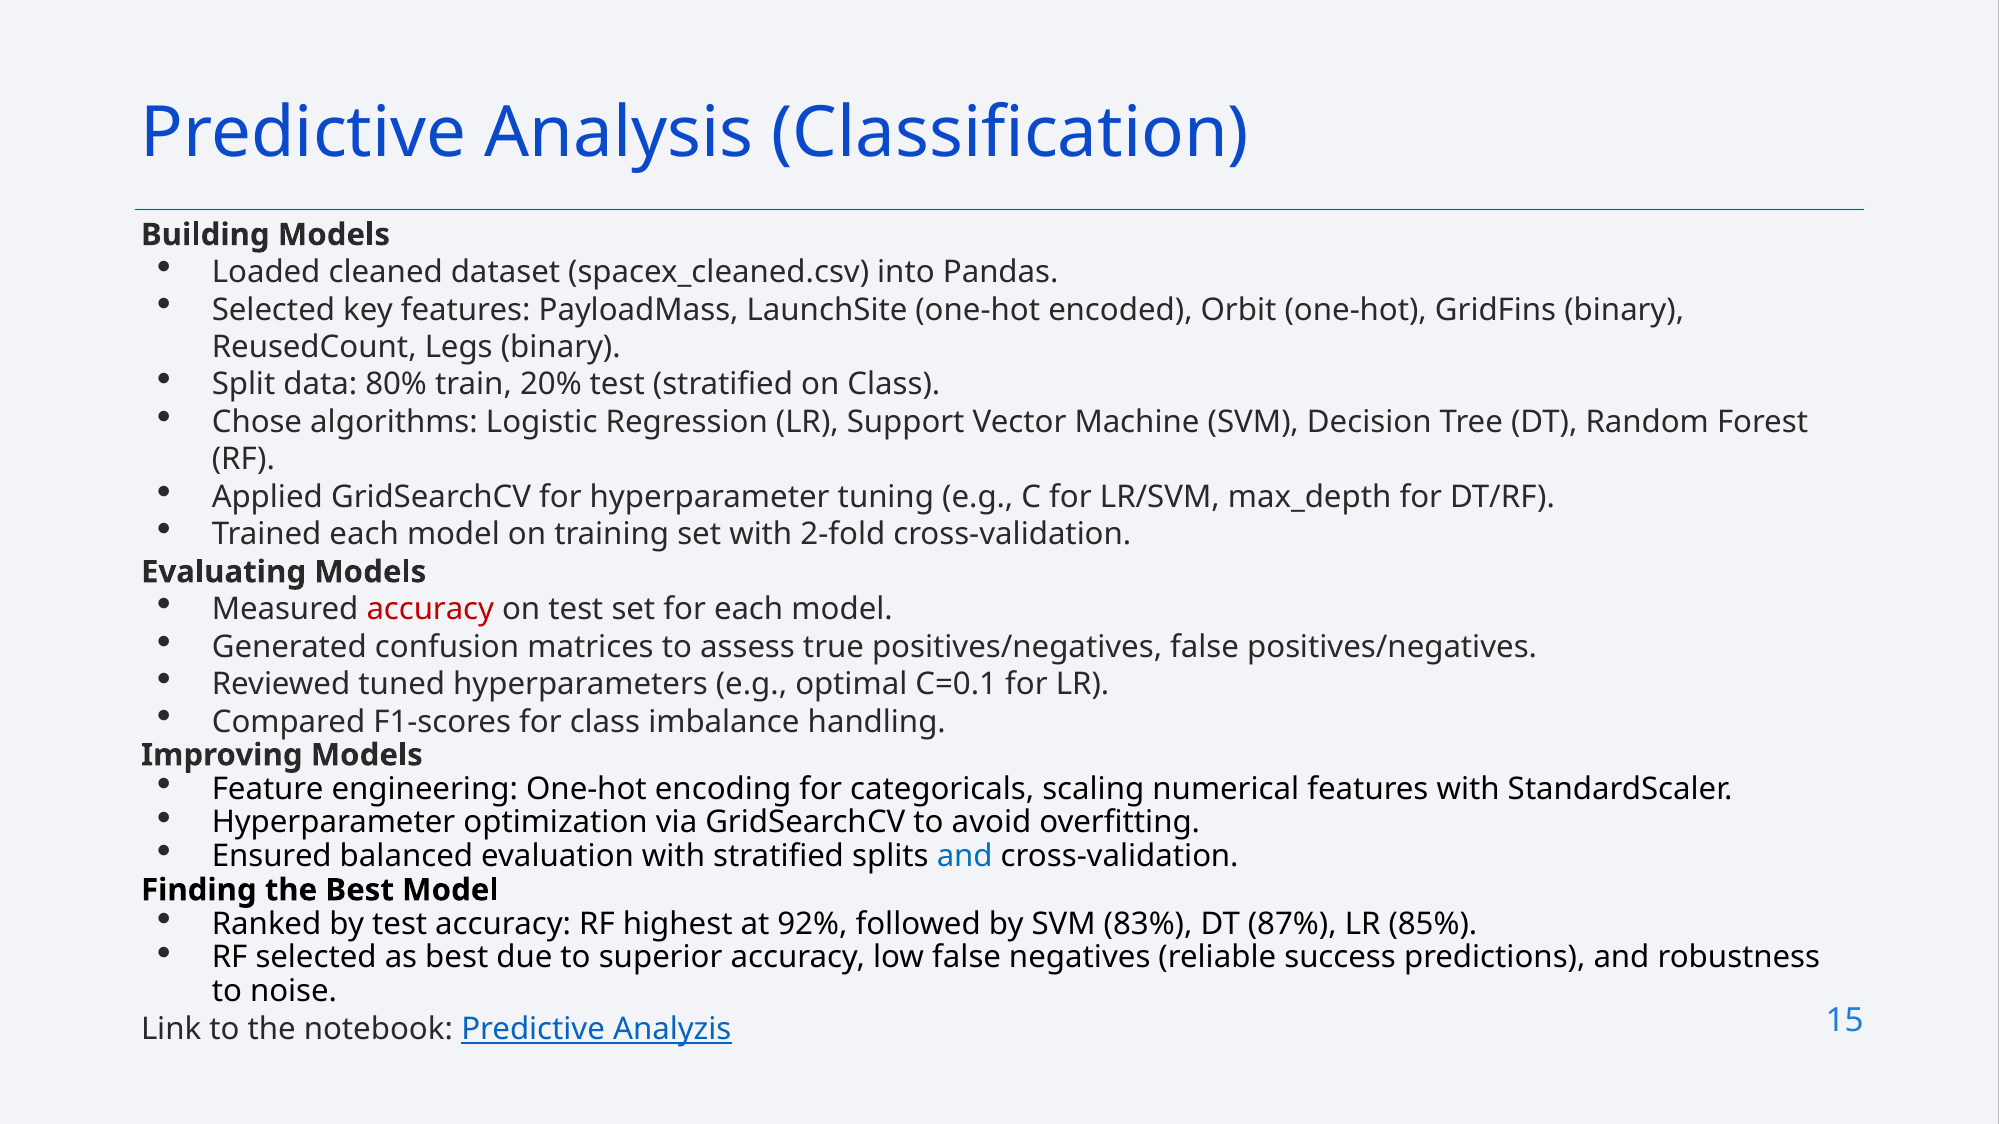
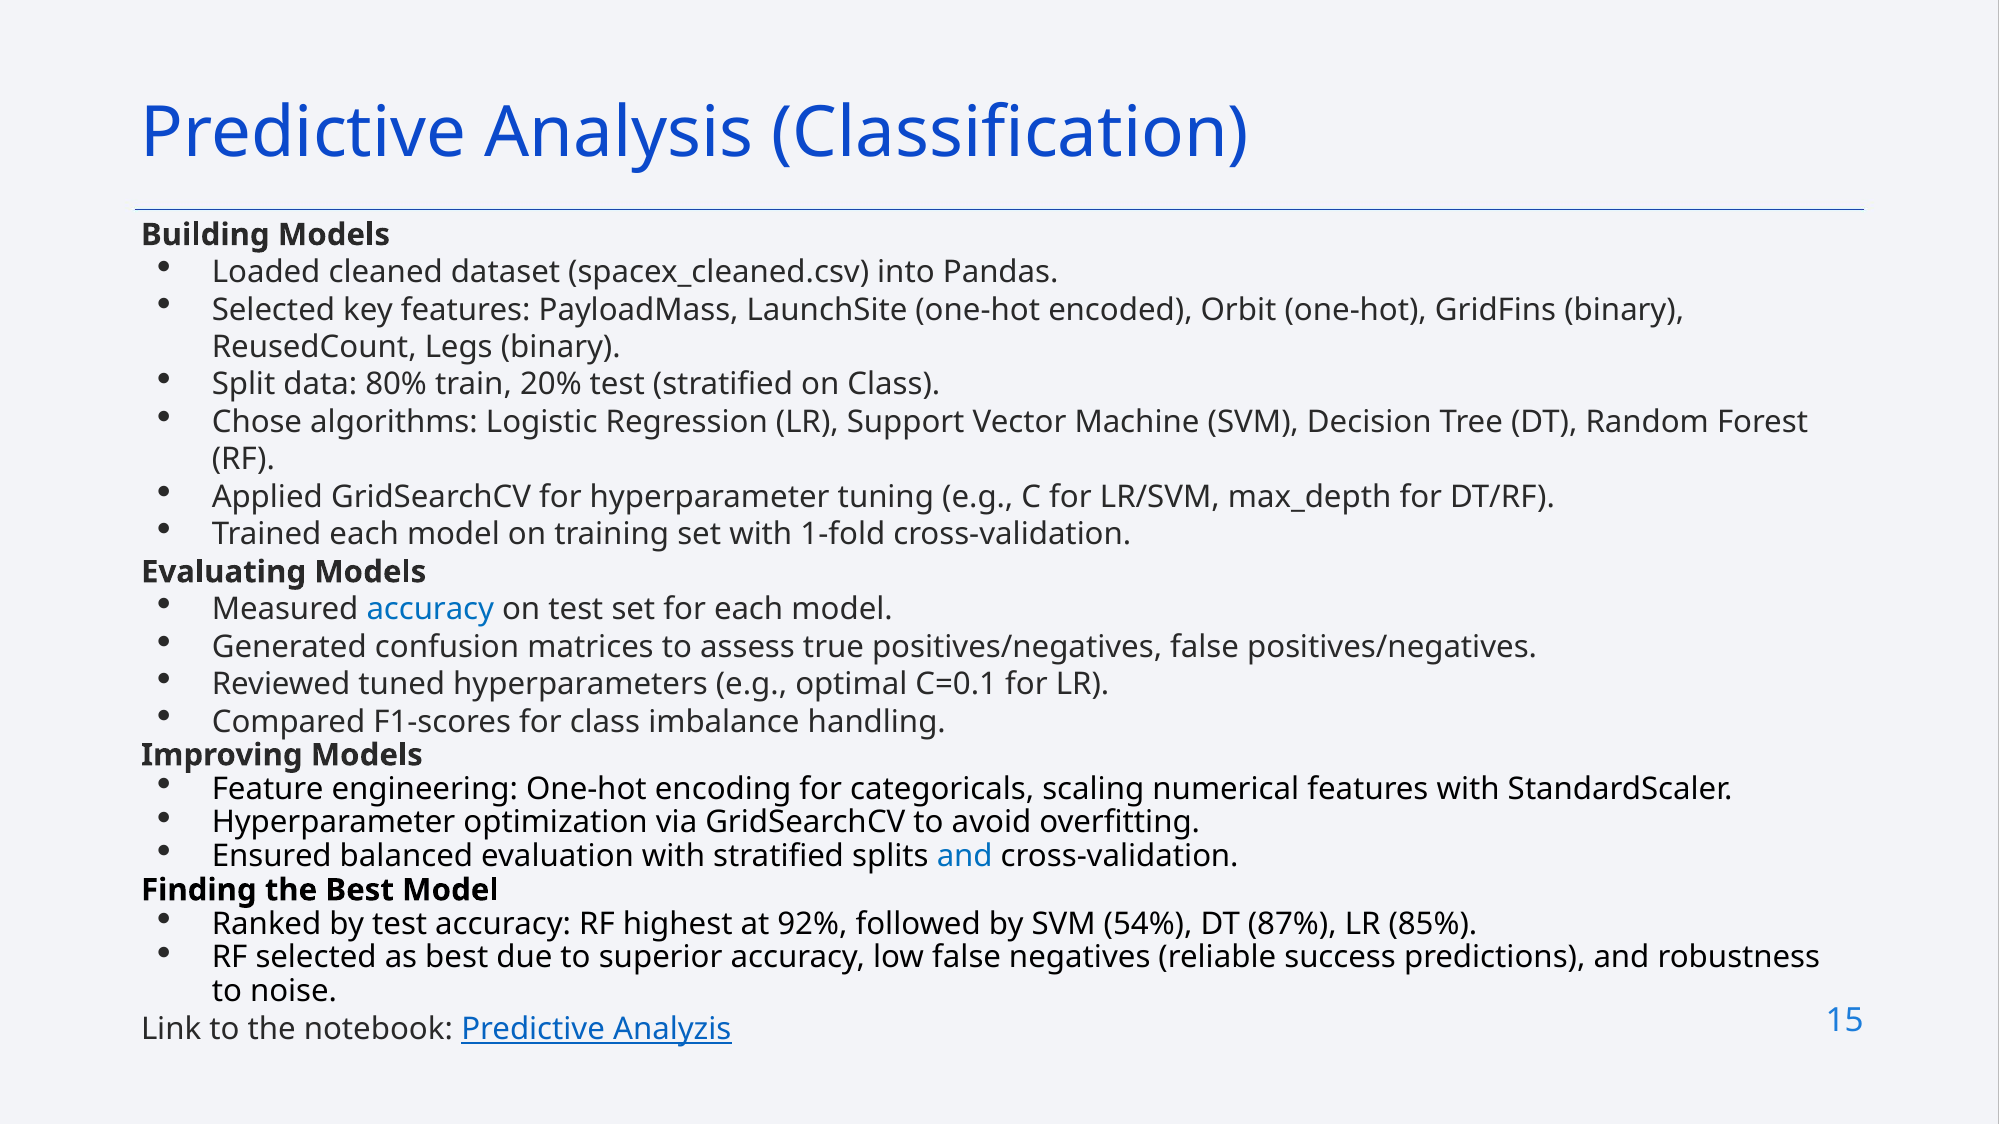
2-fold: 2-fold -> 1-fold (843, 535)
accuracy colour: red -> blue (430, 610)
83%: 83% -> 54% (1148, 924)
